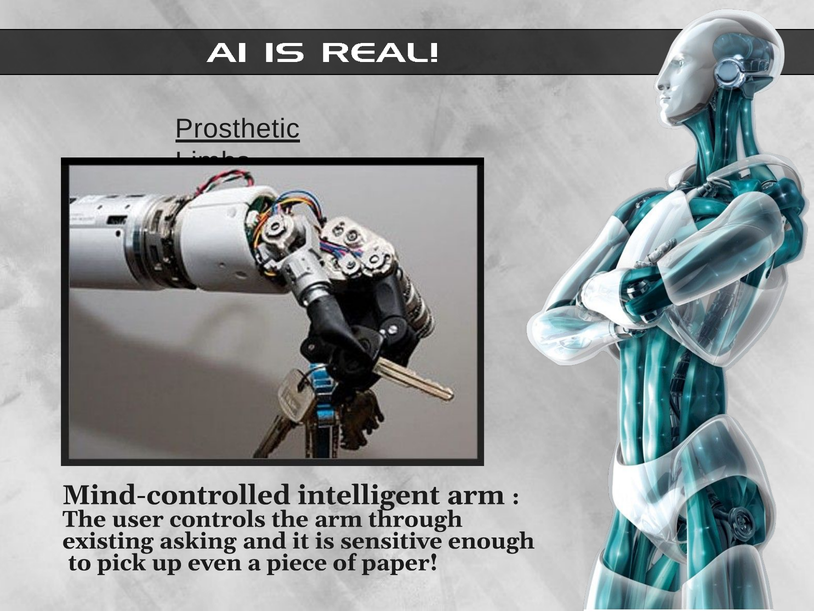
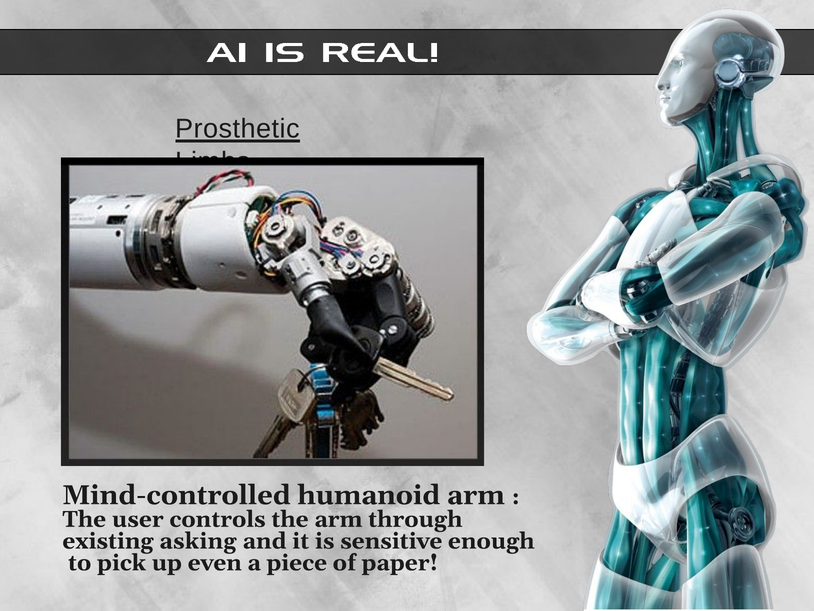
intelligent: intelligent -> humanoid (369, 495)
